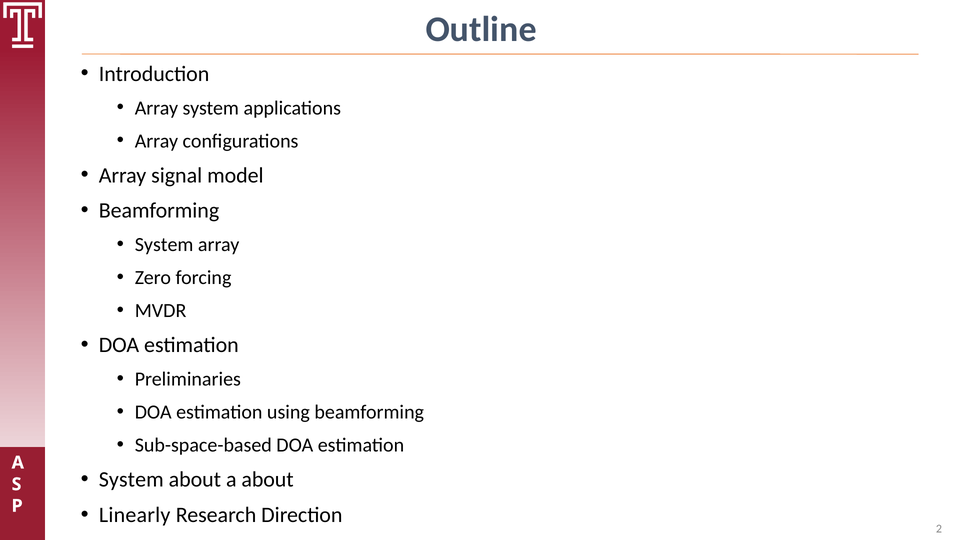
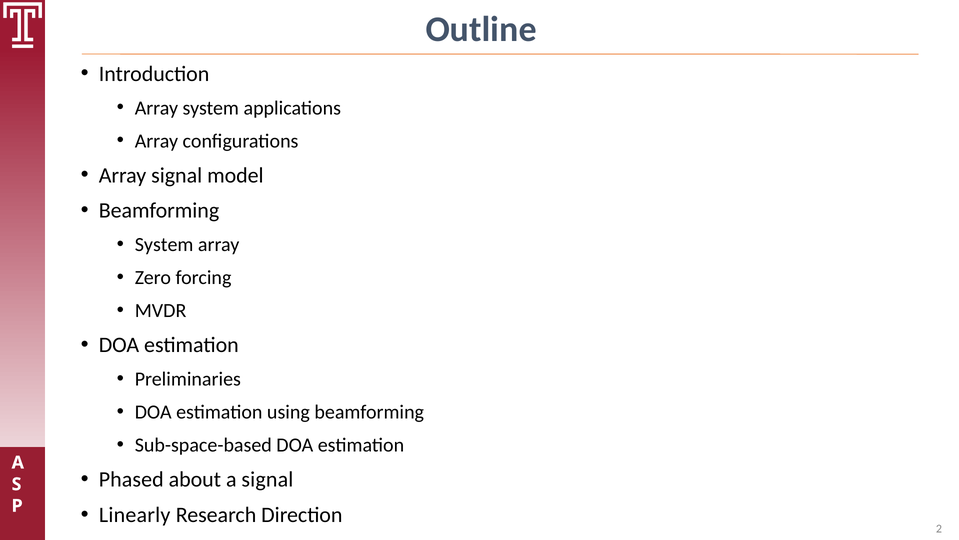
System: System -> Phased (131, 479)
a about: about -> signal (267, 479)
